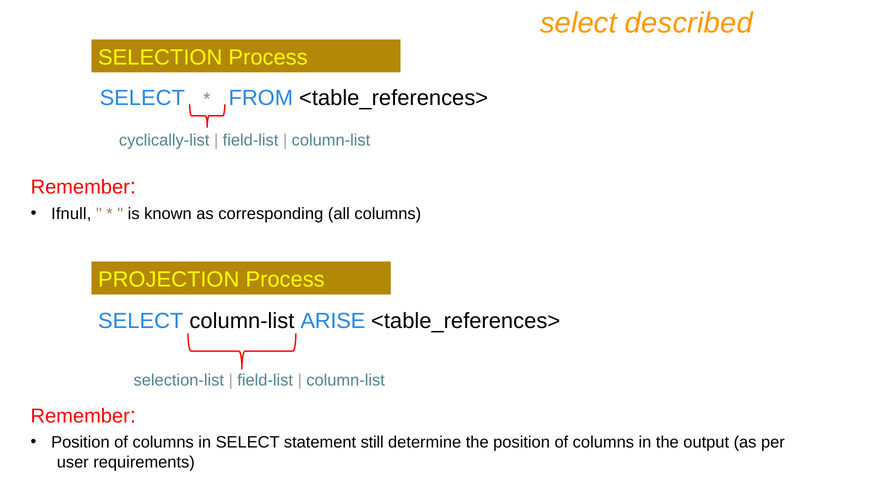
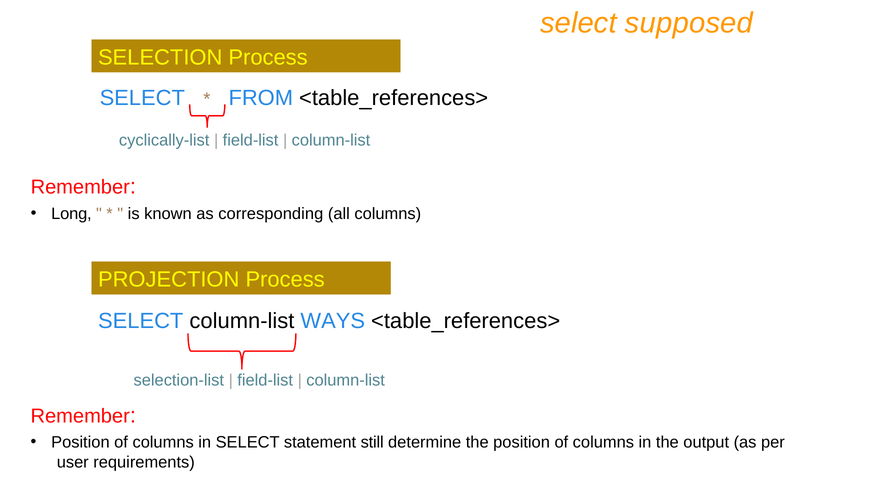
described: described -> supposed (689, 23)
Ifnull: Ifnull -> Long (71, 214)
ARISE: ARISE -> WAYS (333, 321)
